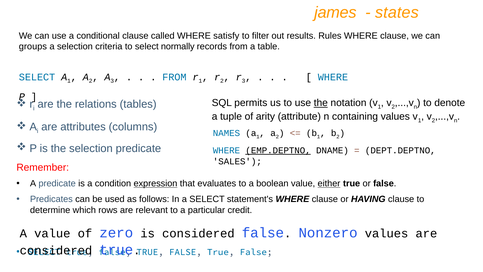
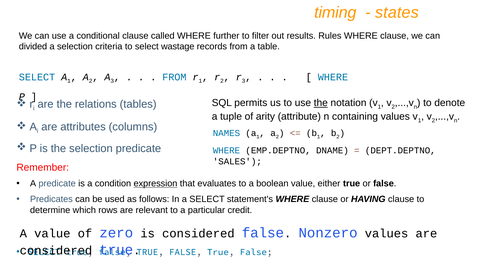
james: james -> timing (335, 13)
satisfy: satisfy -> further (226, 36)
groups: groups -> divided (33, 47)
normally: normally -> wastage (178, 47)
EMP.DEPTNO underline: present -> none (278, 150)
either underline: present -> none (329, 183)
